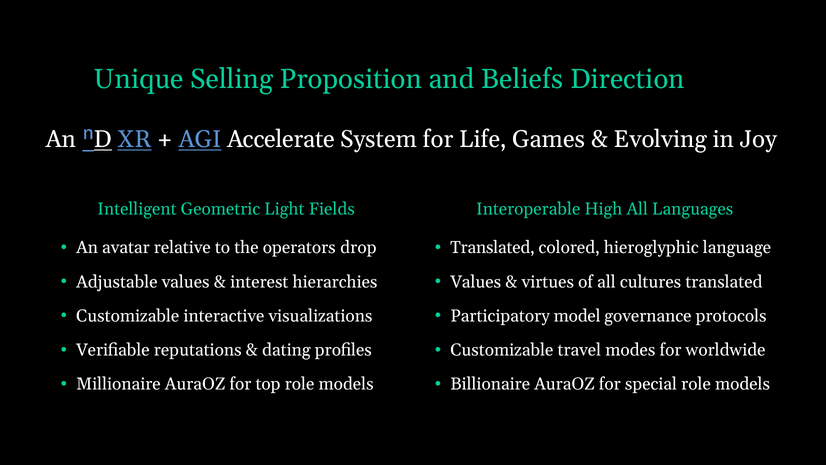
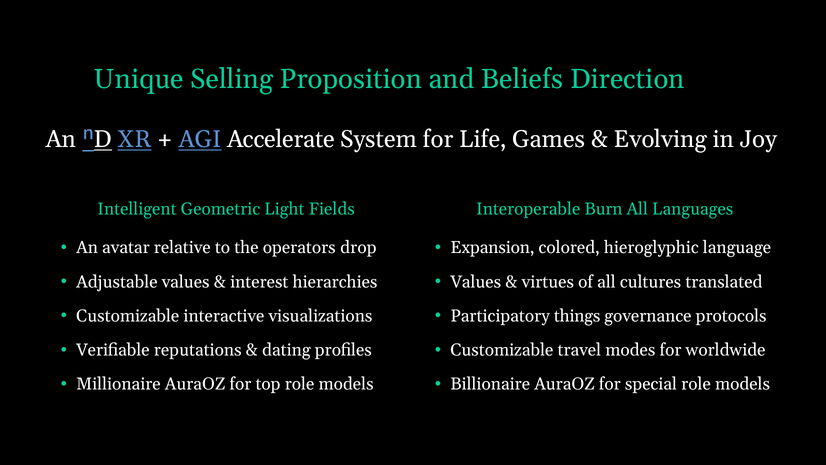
High: High -> Burn (603, 209)
Translated: Translated -> Expansion (492, 248)
model: model -> things (577, 316)
